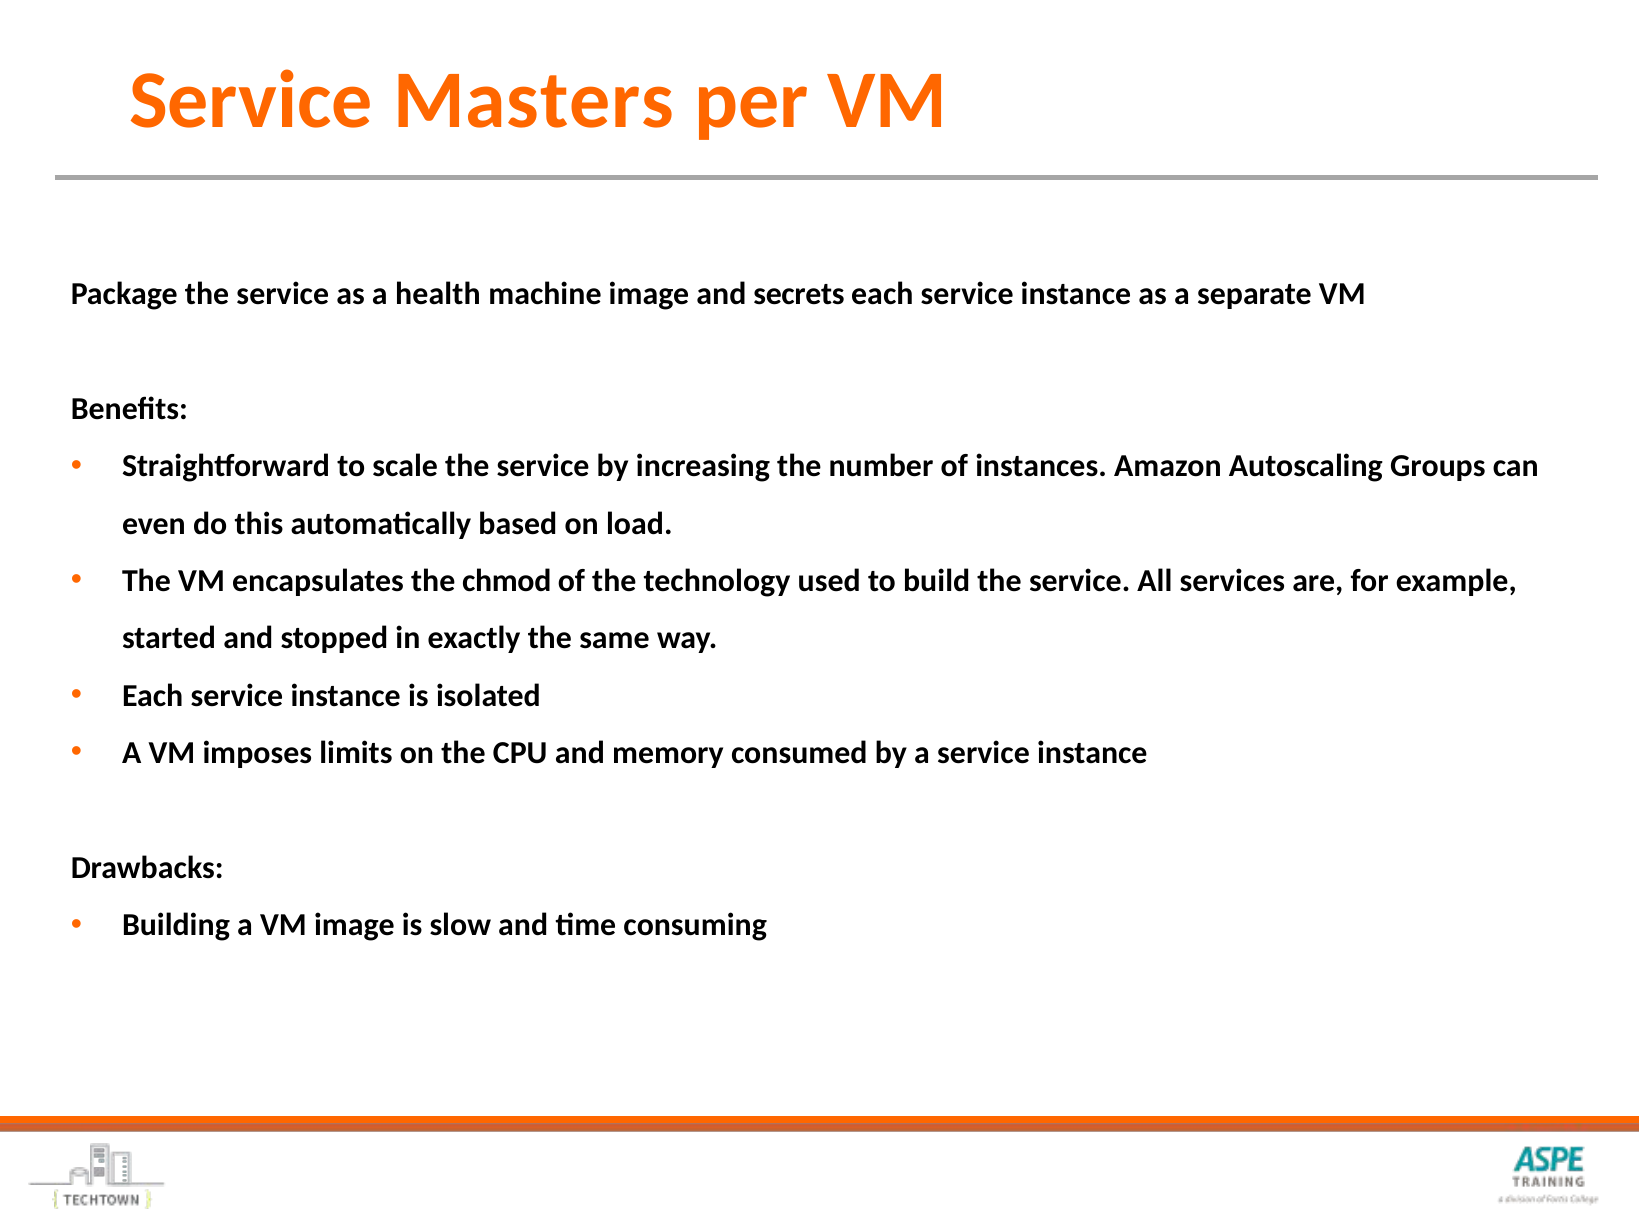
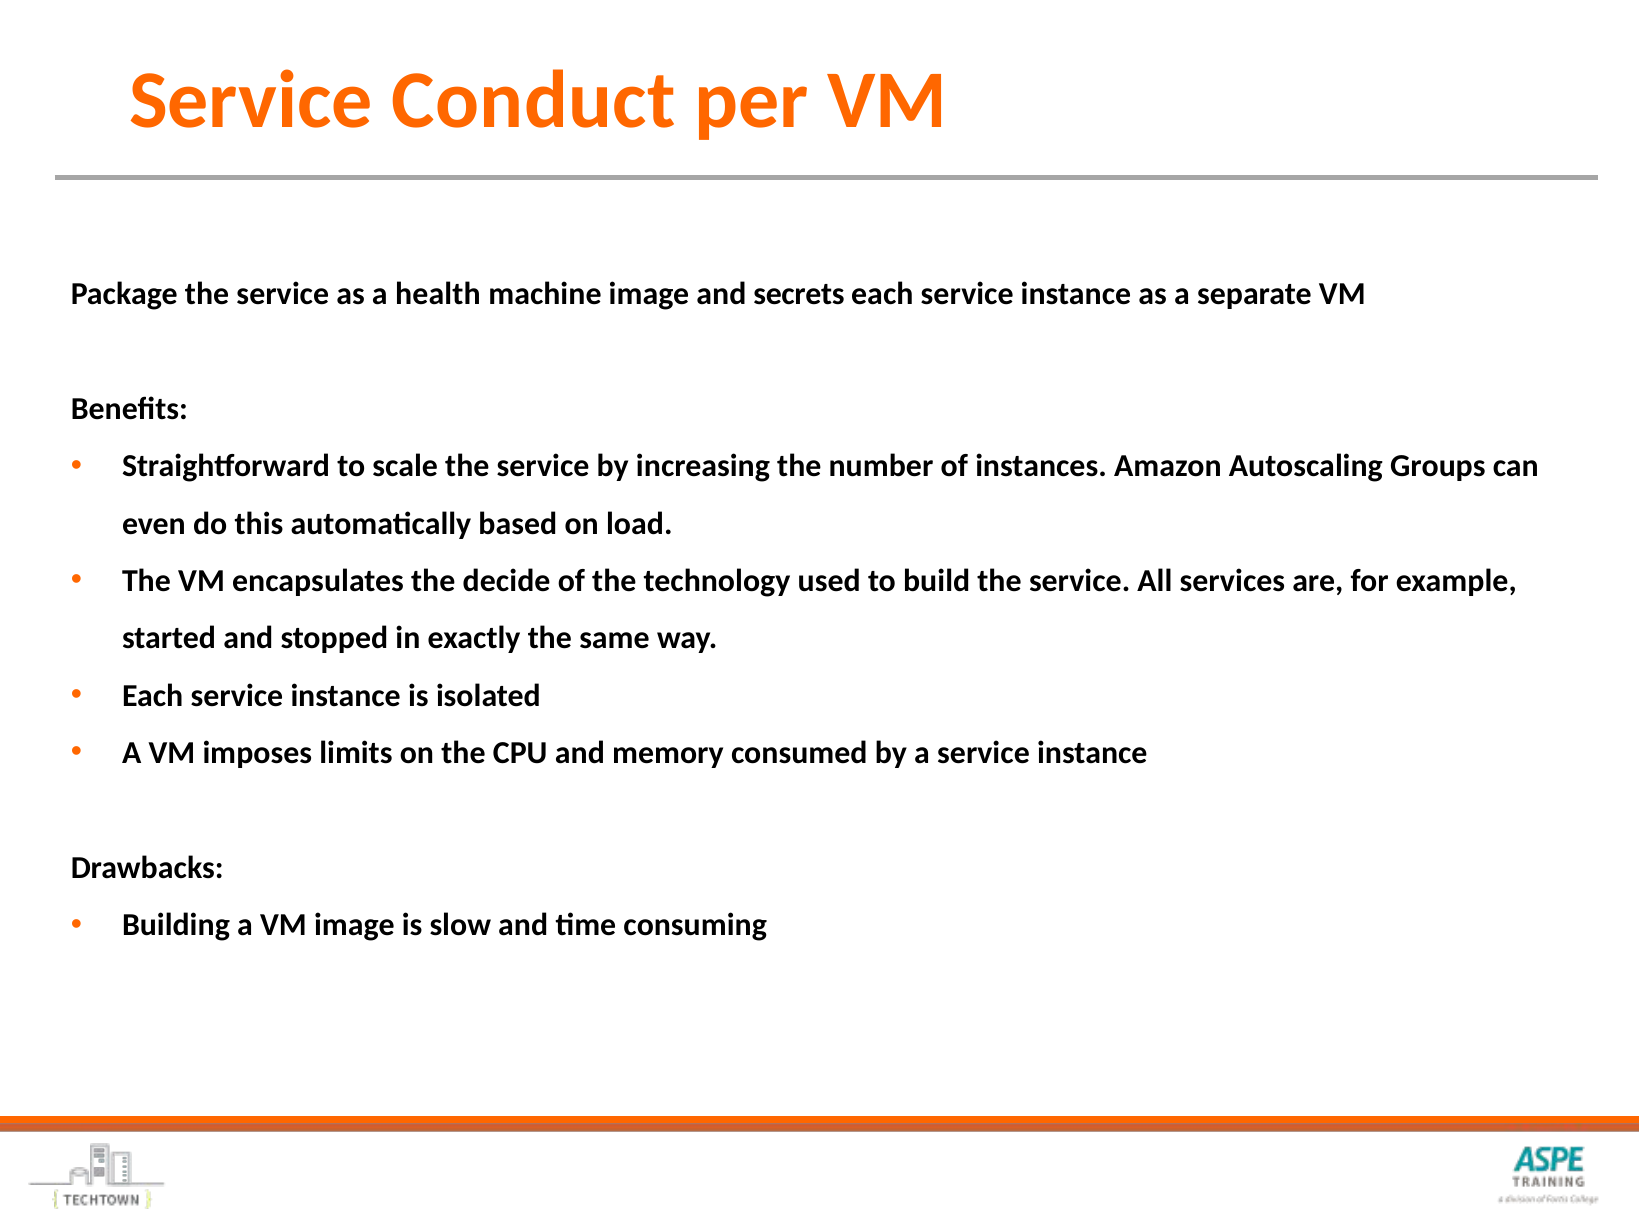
Masters: Masters -> Conduct (534, 100)
chmod: chmod -> decide (507, 581)
